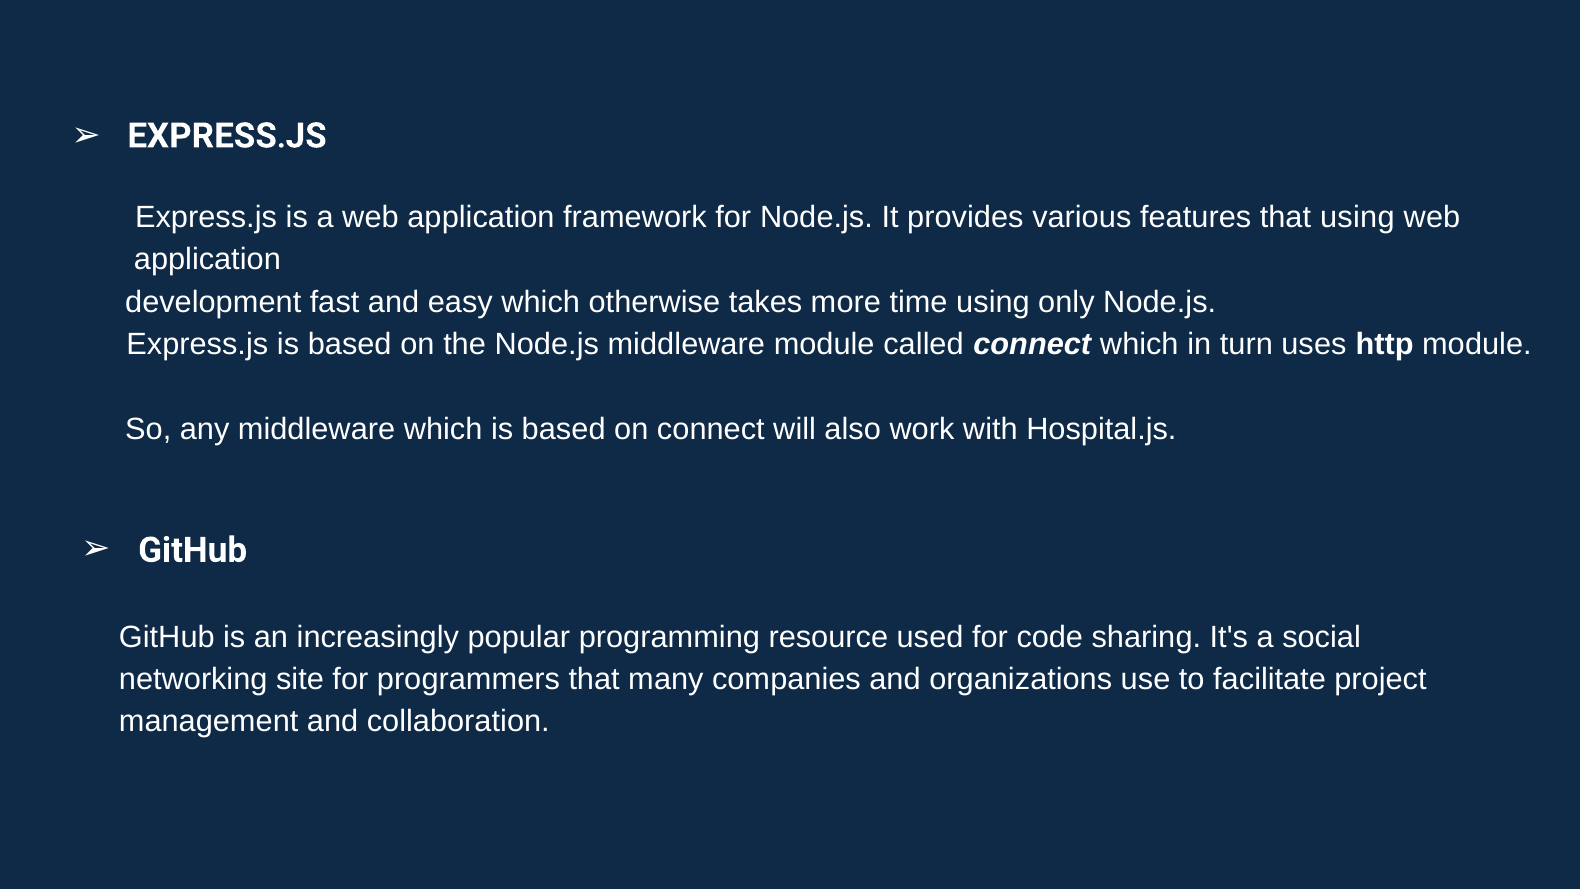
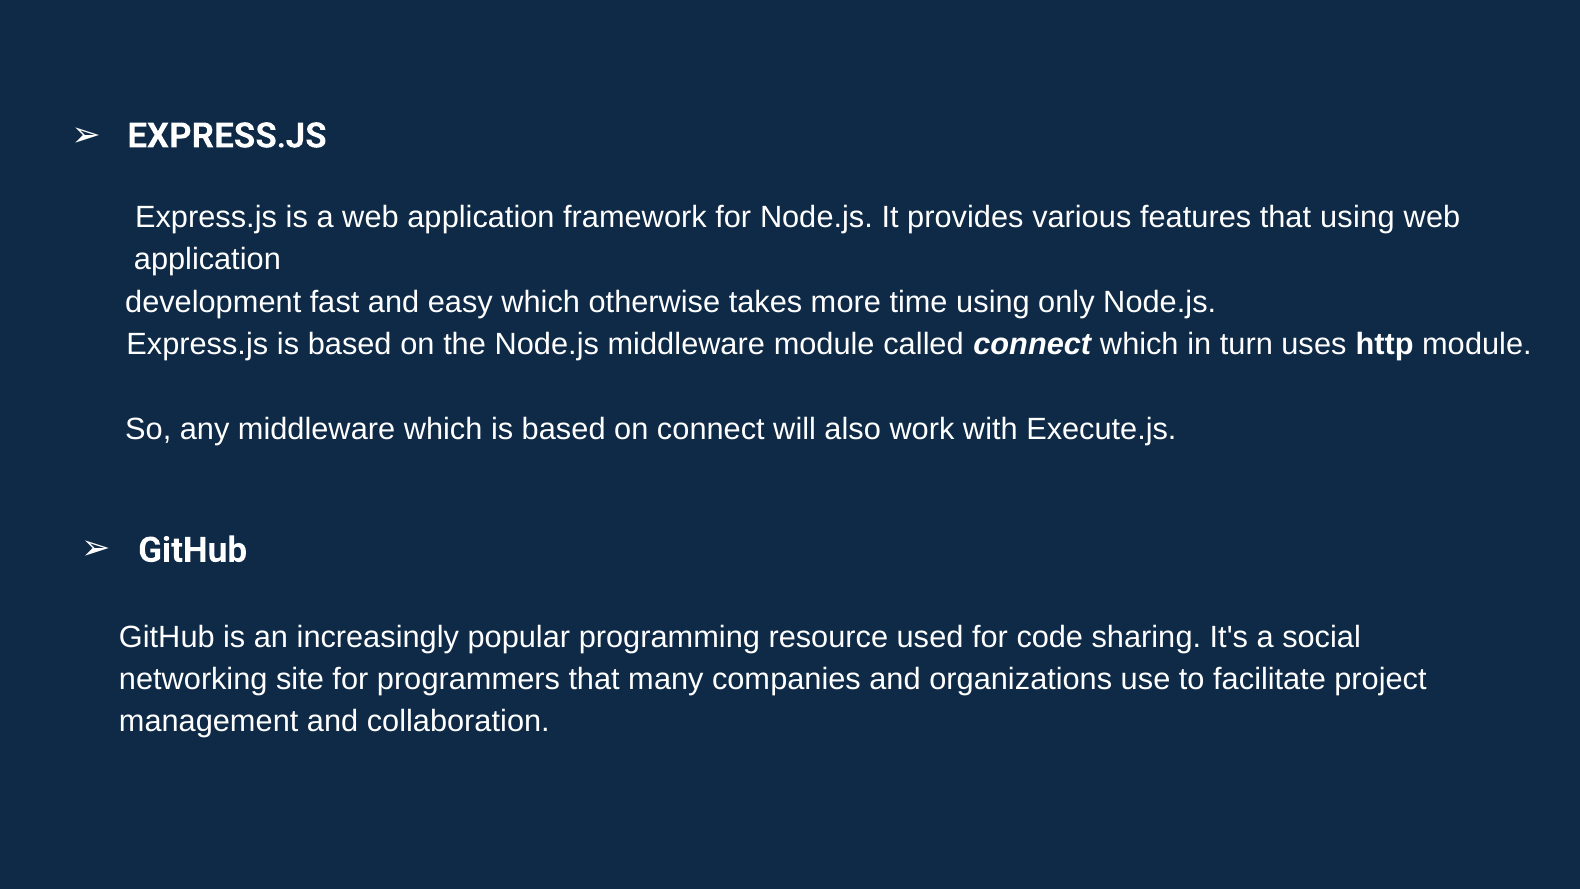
Hospital.js: Hospital.js -> Execute.js (1101, 429)
